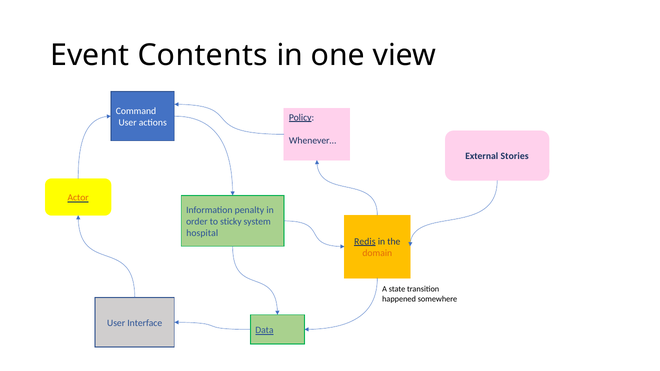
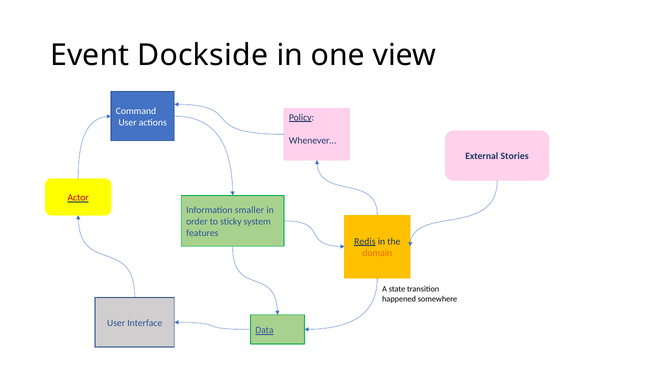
Contents: Contents -> Dockside (203, 55)
Actor colour: orange -> red (78, 198)
penalty: penalty -> smaller (249, 210)
hospital: hospital -> features (202, 233)
